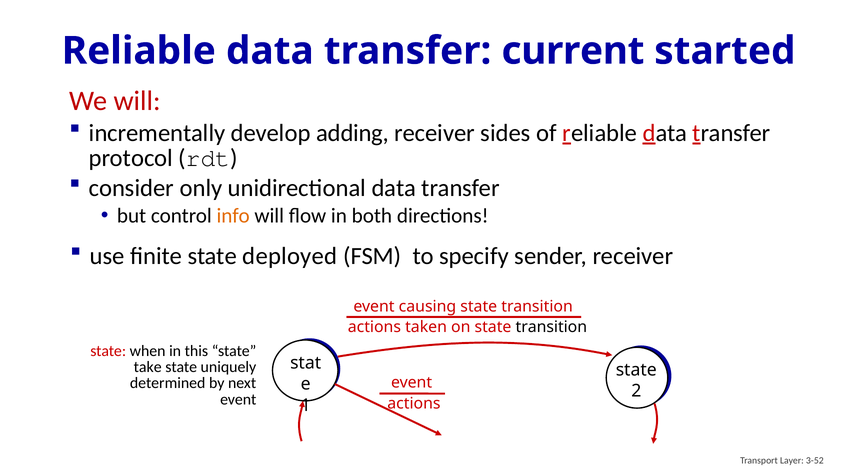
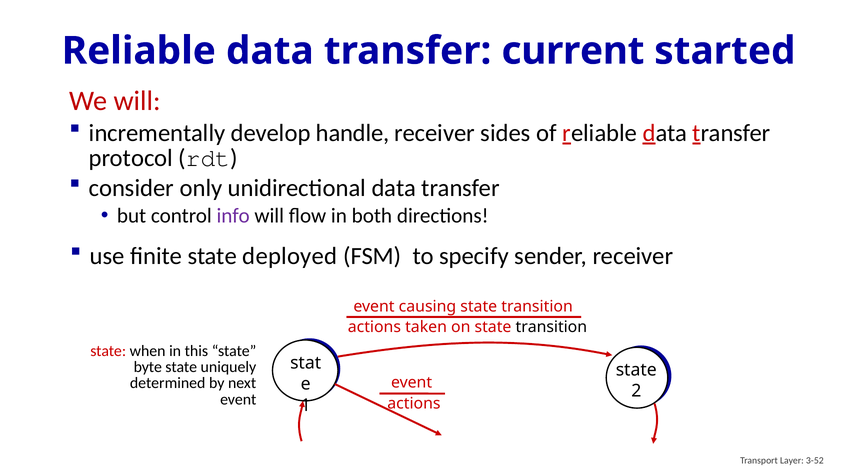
adding: adding -> handle (353, 133)
info colour: orange -> purple (233, 216)
take: take -> byte (148, 367)
